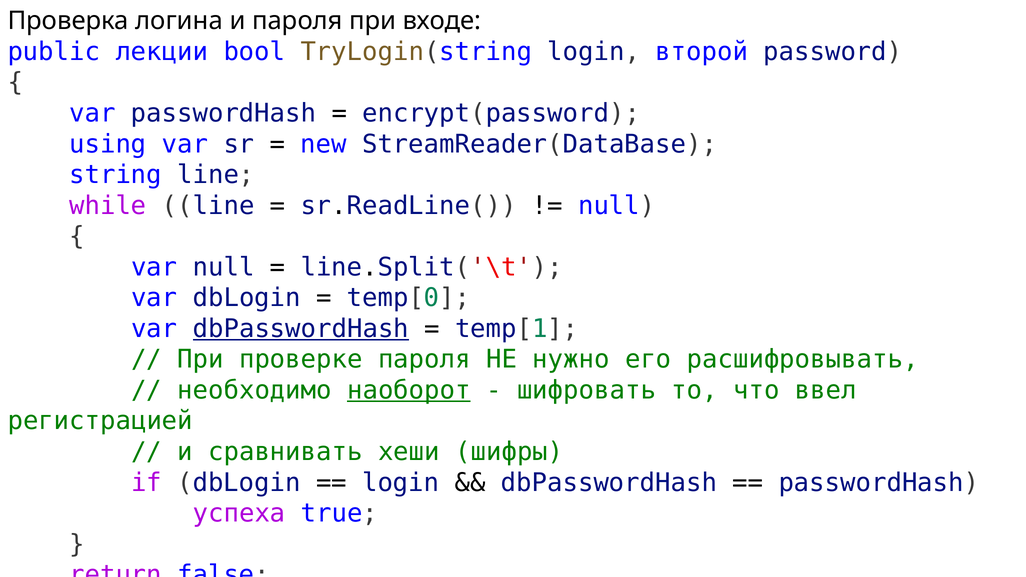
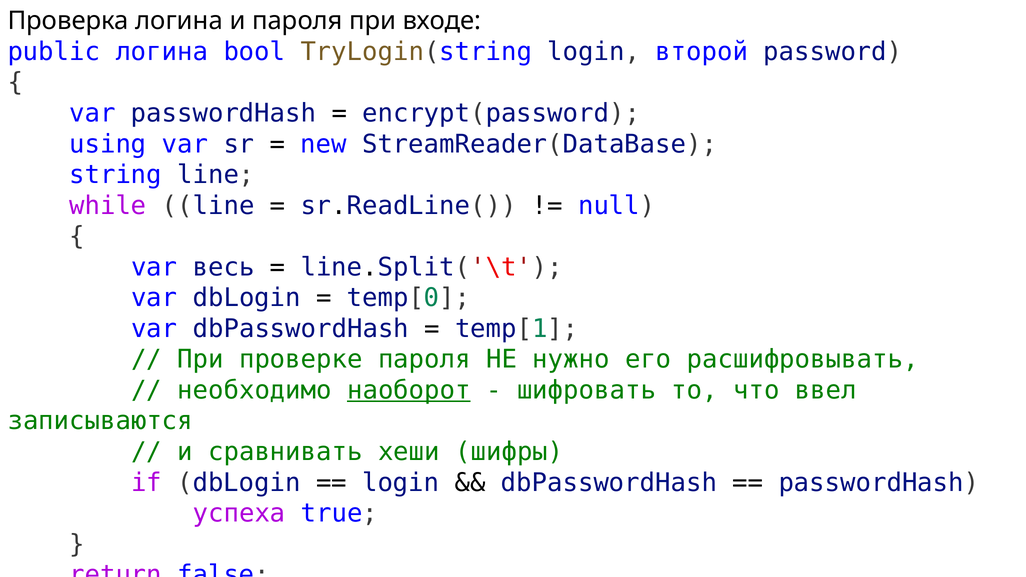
public лекции: лекции -> логина (162, 52)
var null: null -> весь (224, 267)
dbPasswordHash underline: present -> none (301, 329)
регистрацией: регистрацией -> записываются (100, 421)
